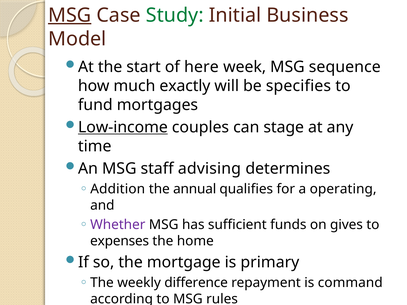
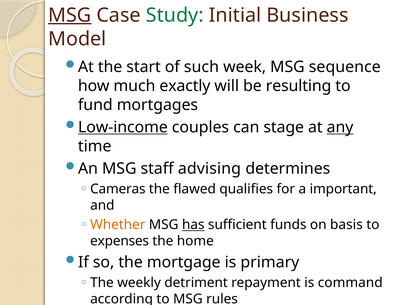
here: here -> such (201, 67)
specifies: specifies -> resulting (299, 86)
any underline: none -> present (340, 127)
Addition: Addition -> Cameras (118, 189)
annual: annual -> flawed (195, 189)
operating: operating -> important (343, 189)
Whether colour: purple -> orange (118, 225)
has underline: none -> present (193, 225)
gives: gives -> basis (346, 225)
difference: difference -> detriment (196, 283)
